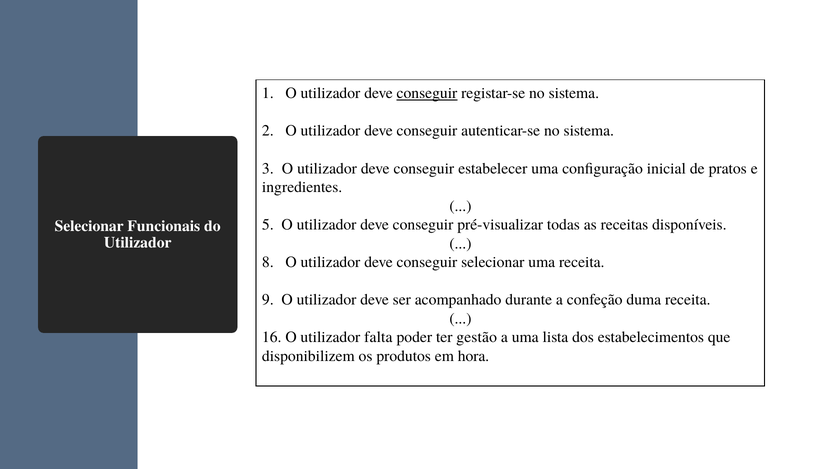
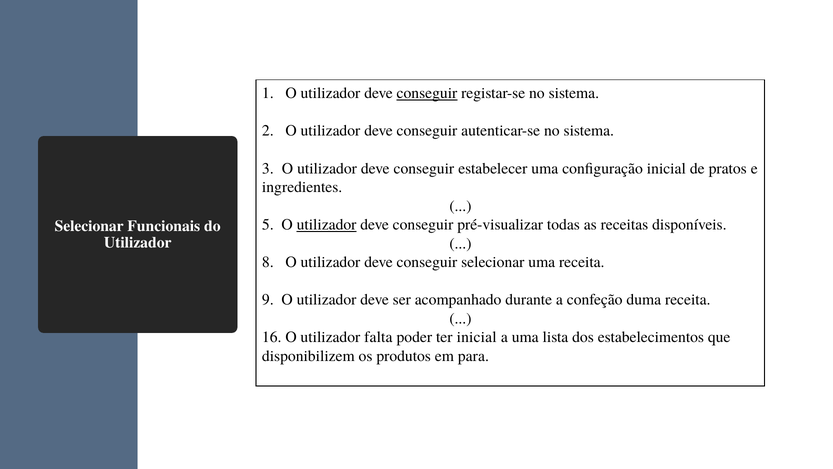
utilizador underline: none -> present (327, 224)
ter gestão: gestão -> inicial (477, 337)
hora: hora -> para (473, 356)
